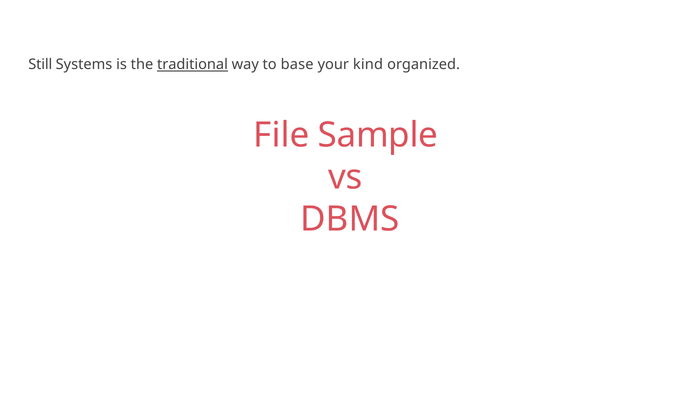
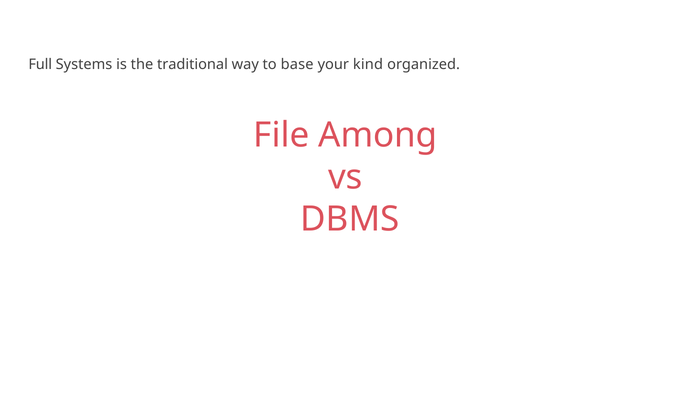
Still: Still -> Full (40, 65)
traditional underline: present -> none (192, 65)
Sample: Sample -> Among (378, 135)
